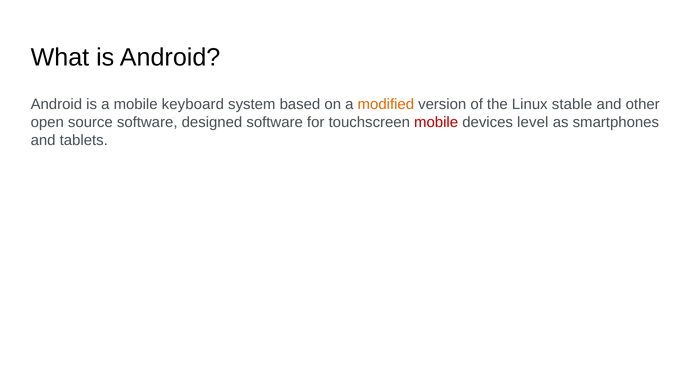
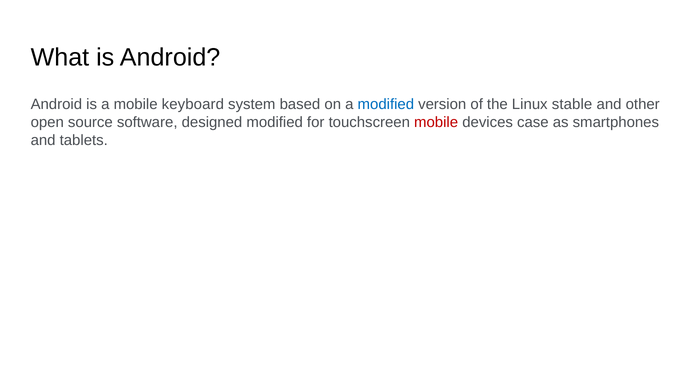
modified colour: orange -> blue (386, 105)
designed software: software -> modified (275, 122)
level: level -> case (533, 122)
